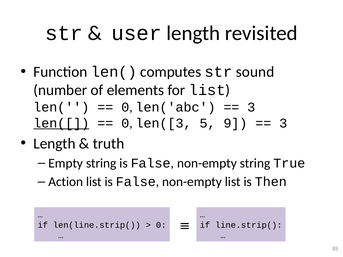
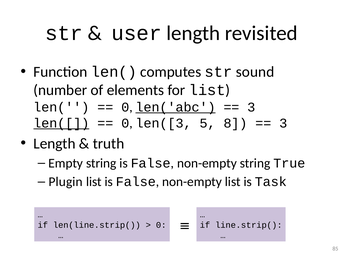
len('abc underline: none -> present (176, 107)
9: 9 -> 8 (235, 123)
Action: Action -> Plugin (66, 182)
Then: Then -> Task (271, 182)
